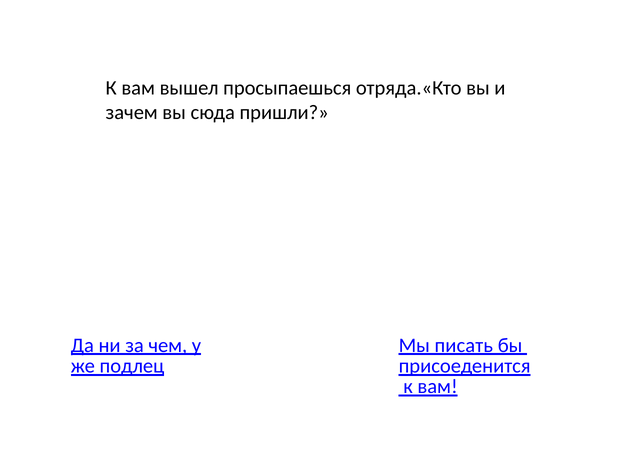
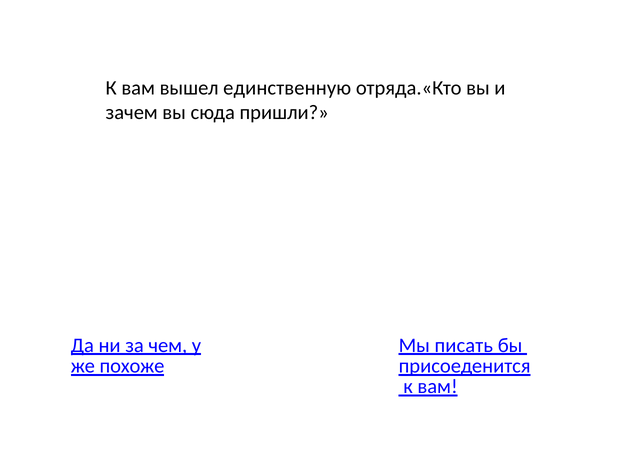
просыпаешься: просыпаешься -> единственную (287, 88)
подлец: подлец -> похоже (132, 366)
